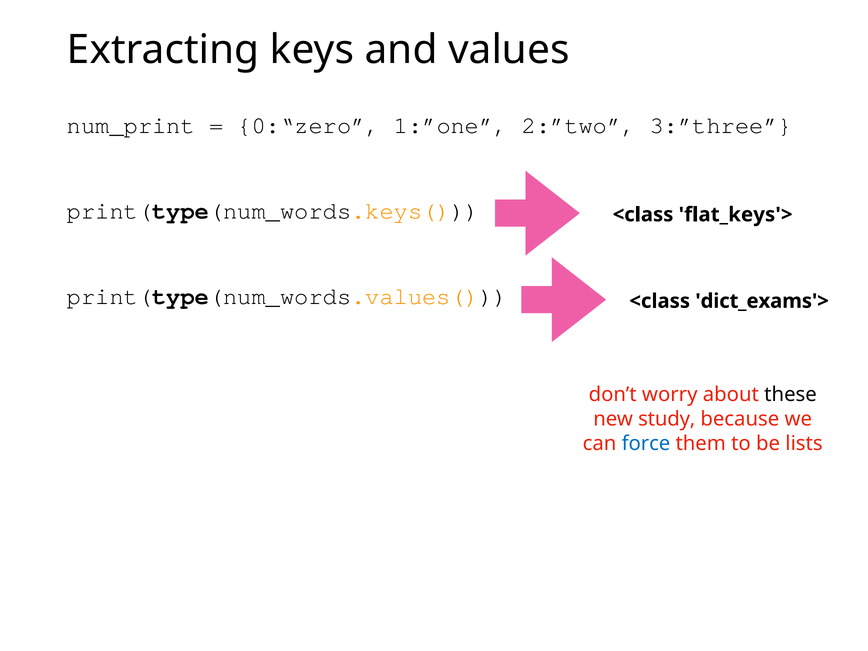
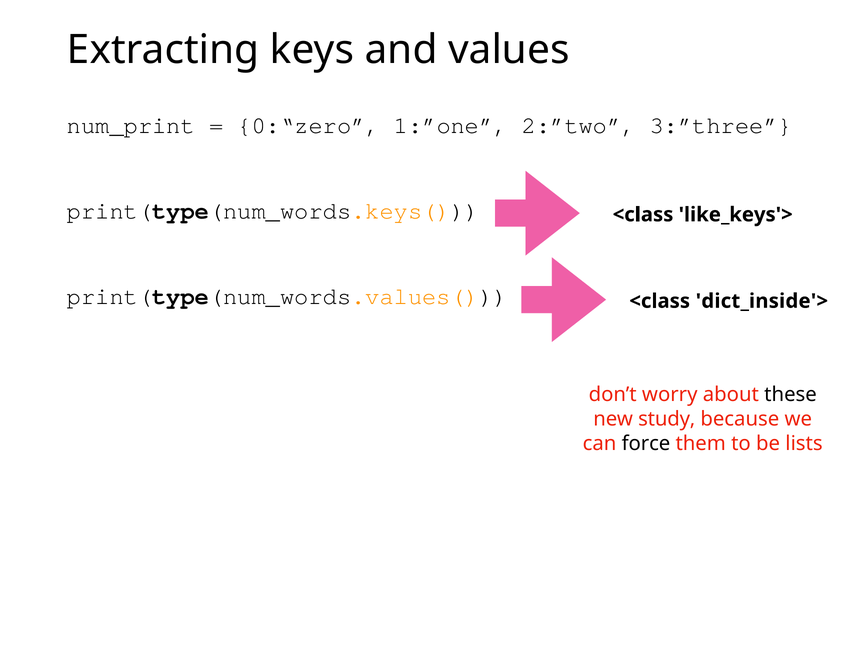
flat_keys'>: flat_keys'> -> like_keys'> (736, 215)
dict_exams'>: dict_exams'> -> dict_inside'> (762, 301)
force colour: blue -> black (646, 443)
